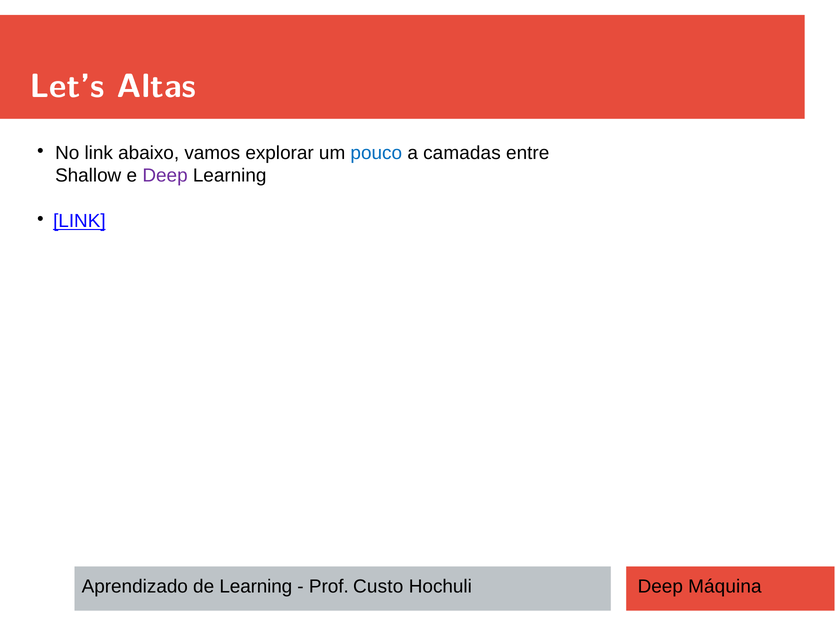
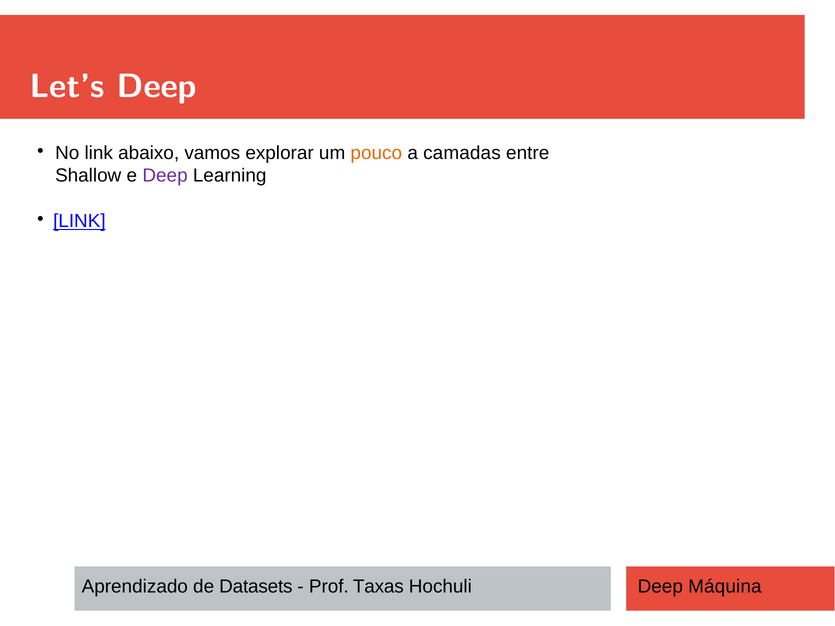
Let’s Altas: Altas -> Deep (157, 86)
pouco colour: blue -> orange (376, 153)
de Learning: Learning -> Datasets (256, 587)
Custo: Custo -> Taxas (378, 587)
